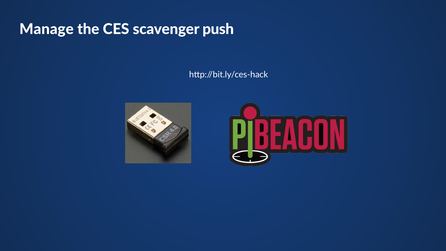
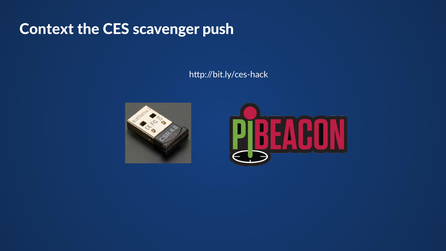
Manage: Manage -> Context (47, 29)
